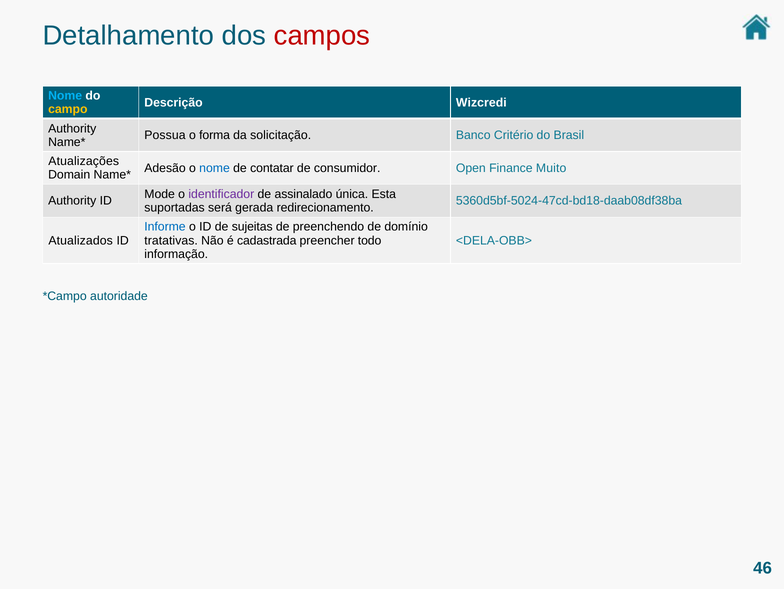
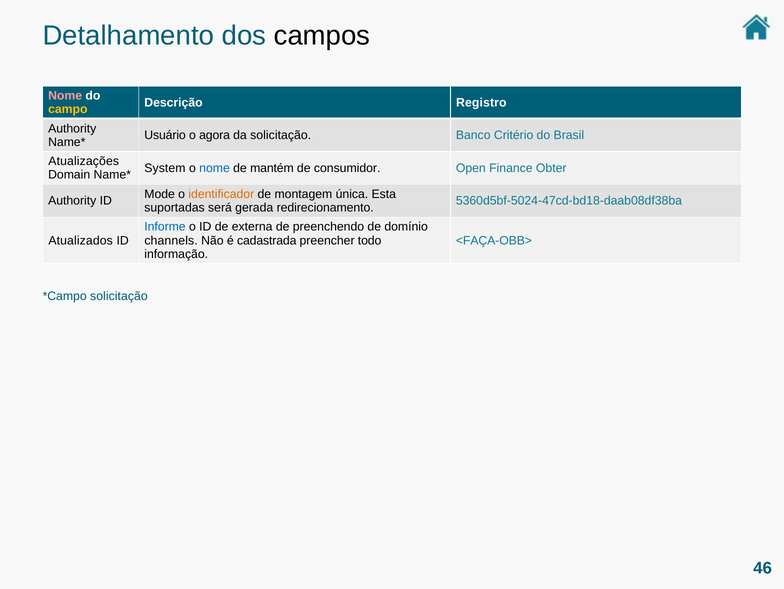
campos colour: red -> black (322, 36)
Nome colour: light blue -> pink (65, 96)
Wizcredi: Wizcredi -> Registro (481, 102)
Possua: Possua -> Usuário (165, 135)
forma: forma -> agora (215, 135)
Adesão: Adesão -> System (165, 168)
contatar: contatar -> mantém (272, 168)
Muito: Muito -> Obter (551, 168)
identificador colour: purple -> orange (221, 194)
assinalado: assinalado -> montagem (303, 194)
sujeitas: sujeitas -> externa (252, 227)
tratativas: tratativas -> channels (171, 240)
<DELA-OBB>: <DELA-OBB> -> <FAÇA-OBB> (494, 240)
autoridade: autoridade -> solicitação (119, 296)
